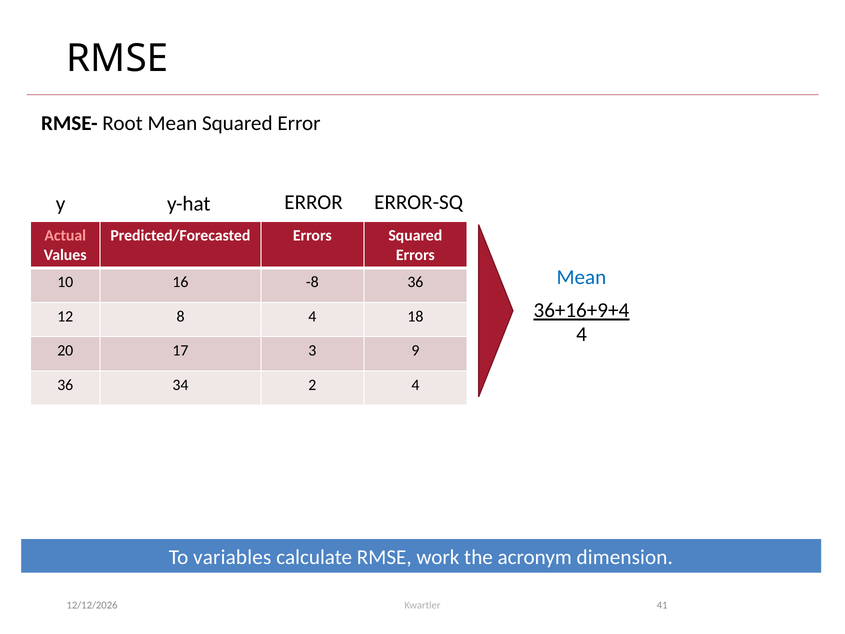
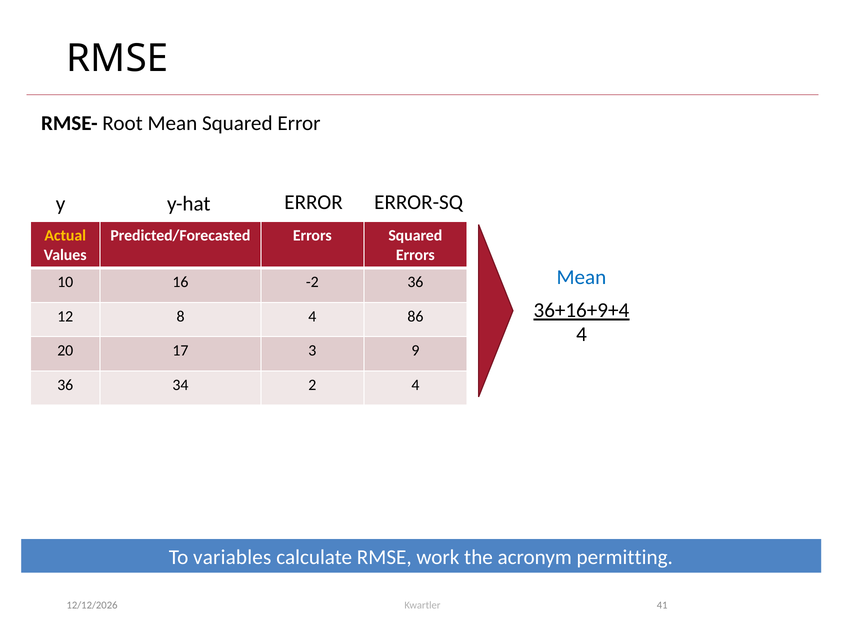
Actual colour: pink -> yellow (65, 236)
-8: -8 -> -2 (312, 282)
18: 18 -> 86 (415, 316)
dimension: dimension -> permitting (625, 557)
